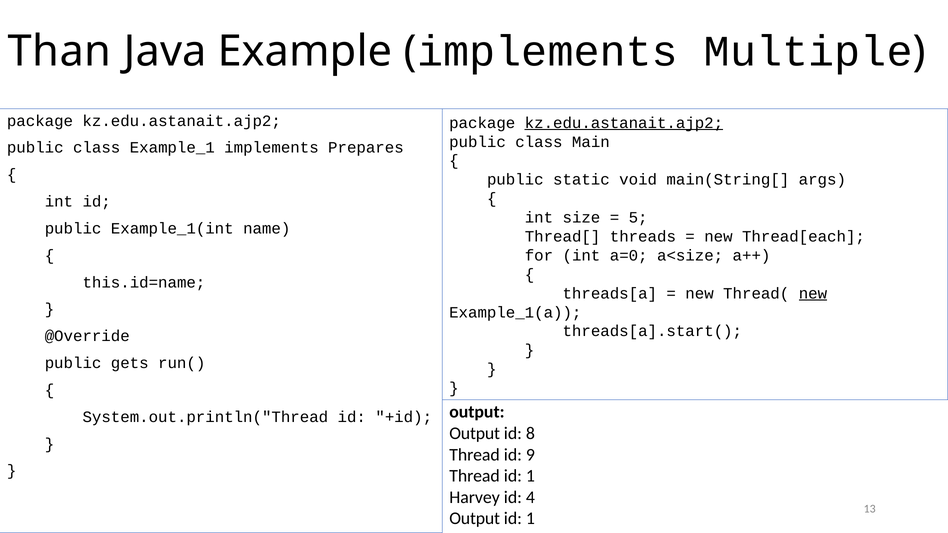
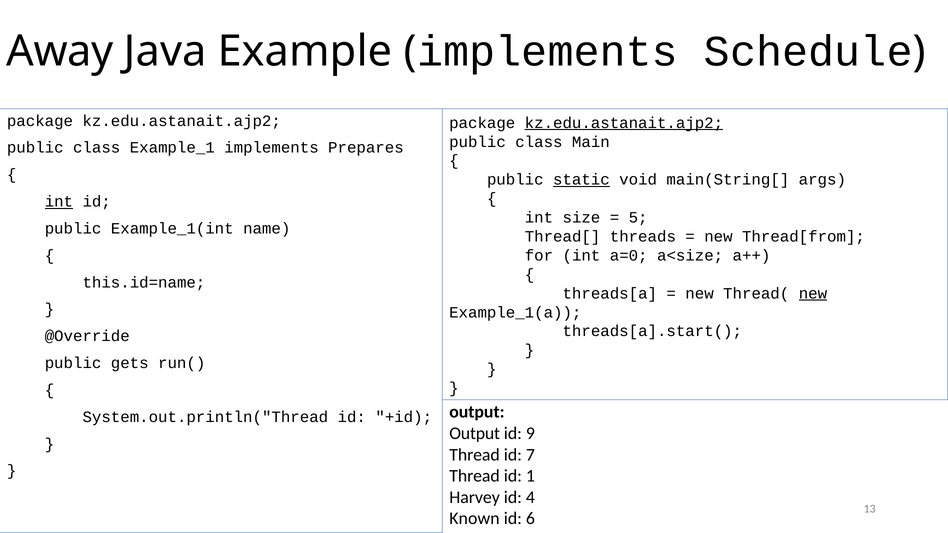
Than: Than -> Away (60, 52)
Multiple: Multiple -> Schedule (808, 52)
static underline: none -> present (581, 180)
int underline: none -> present (59, 202)
Thread[each: Thread[each -> Thread[from (803, 237)
8: 8 -> 9 (530, 434)
9: 9 -> 7 (530, 455)
Output: Output -> Known (474, 519)
1: 1 -> 6 (530, 519)
